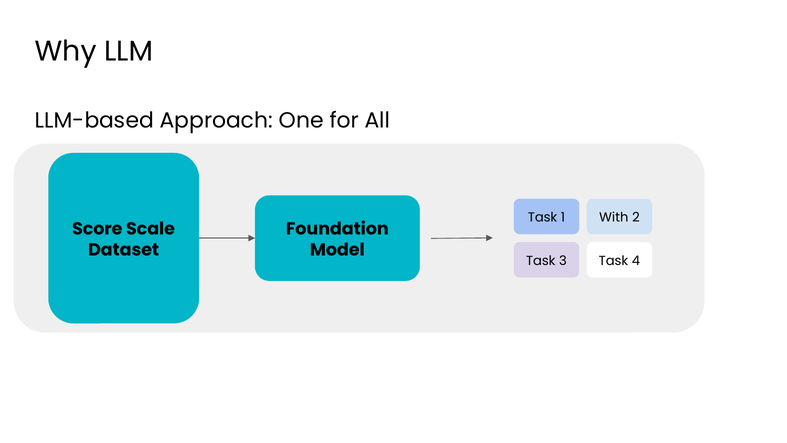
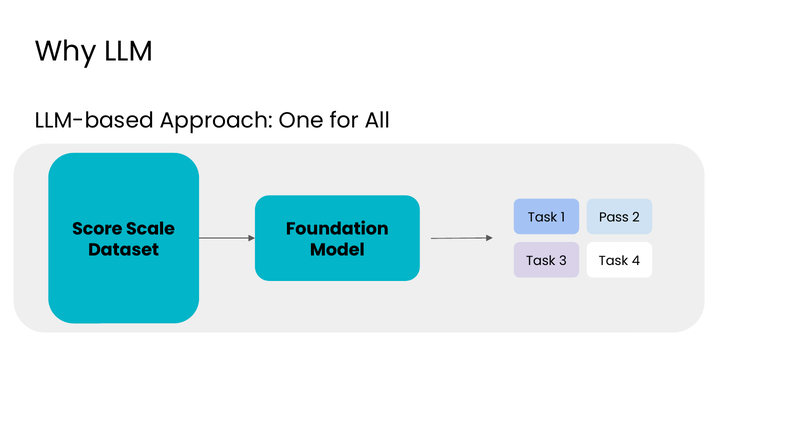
With: With -> Pass (614, 217)
